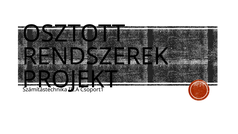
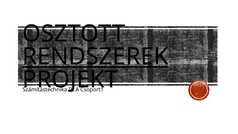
RENDSZEREK underline: none -> present (95, 57)
